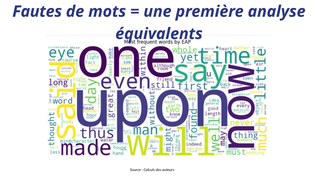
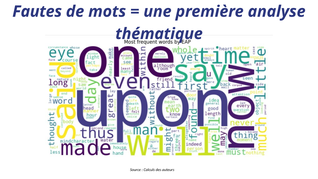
équivalents: équivalents -> thématique (159, 34)
